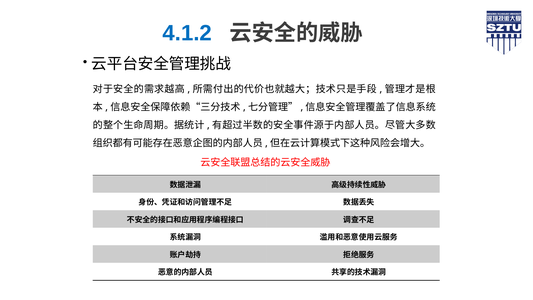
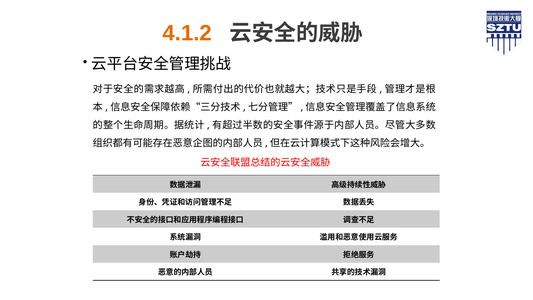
4.1.2 colour: blue -> orange (187, 33)
